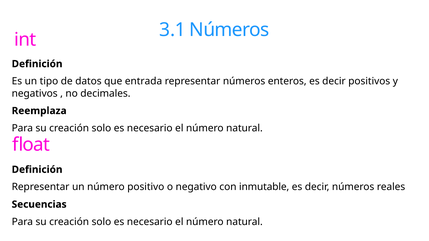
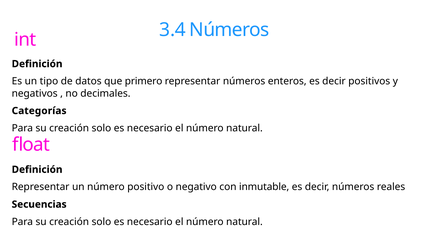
3.1: 3.1 -> 3.4 (173, 30)
entrada: entrada -> primero (144, 81)
Reemplaza: Reemplaza -> Categorías (39, 111)
